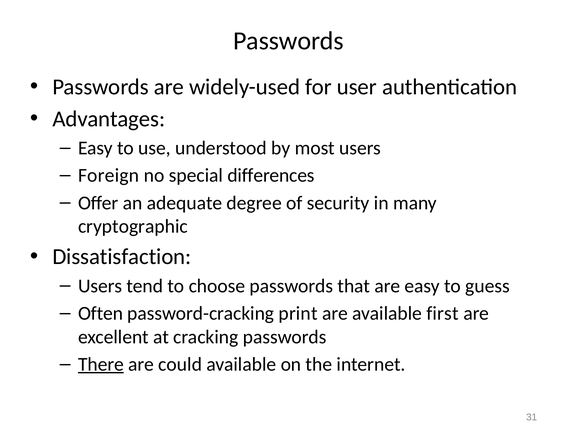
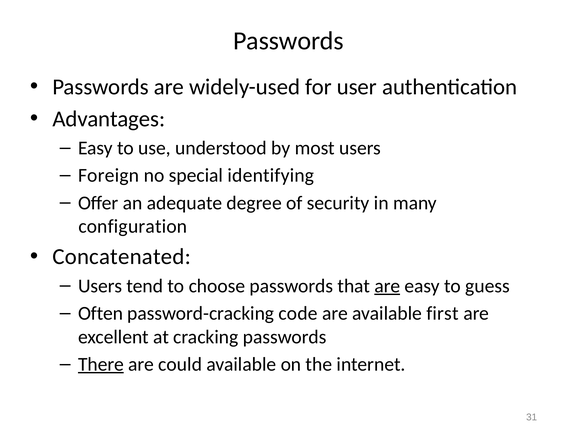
differences: differences -> identifying (271, 175)
cryptographic: cryptographic -> configuration (133, 226)
Dissatisfaction: Dissatisfaction -> Concatenated (122, 256)
are underline: none -> present (387, 285)
print: print -> code (298, 313)
